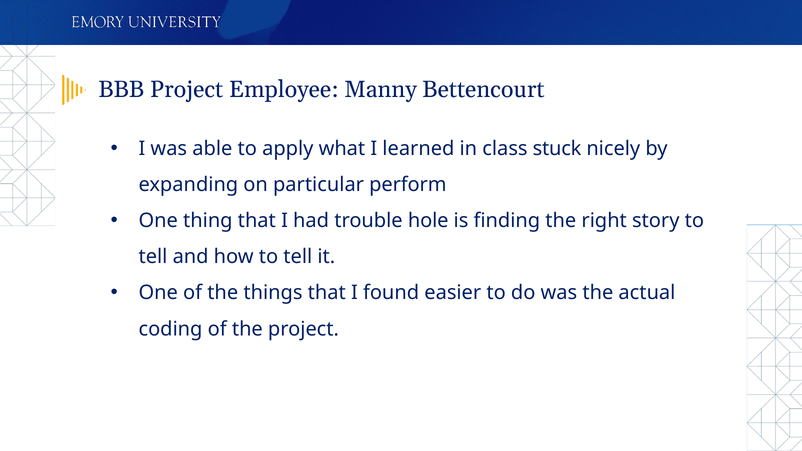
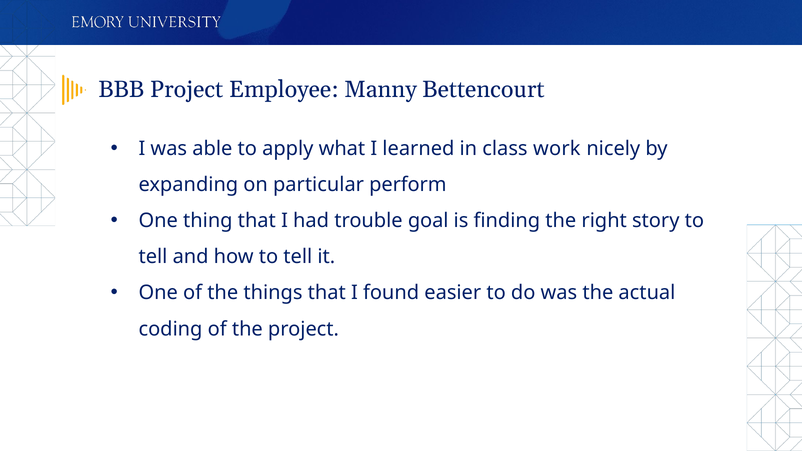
stuck: stuck -> work (557, 149)
hole: hole -> goal (428, 221)
